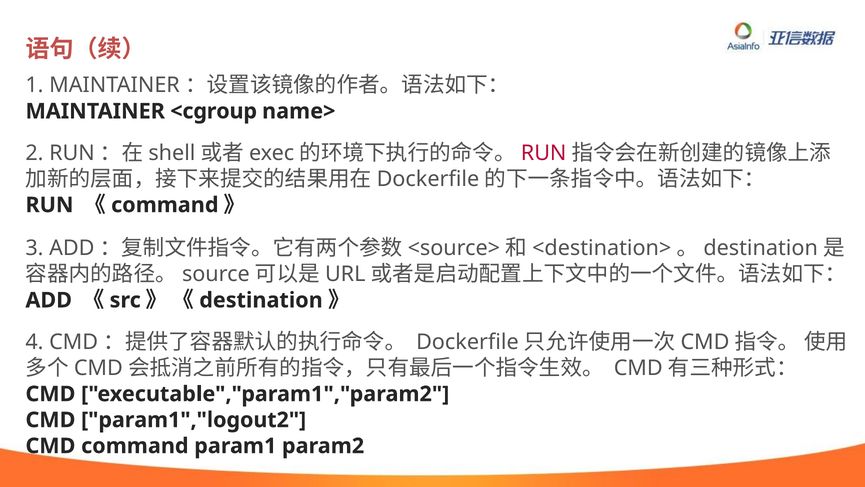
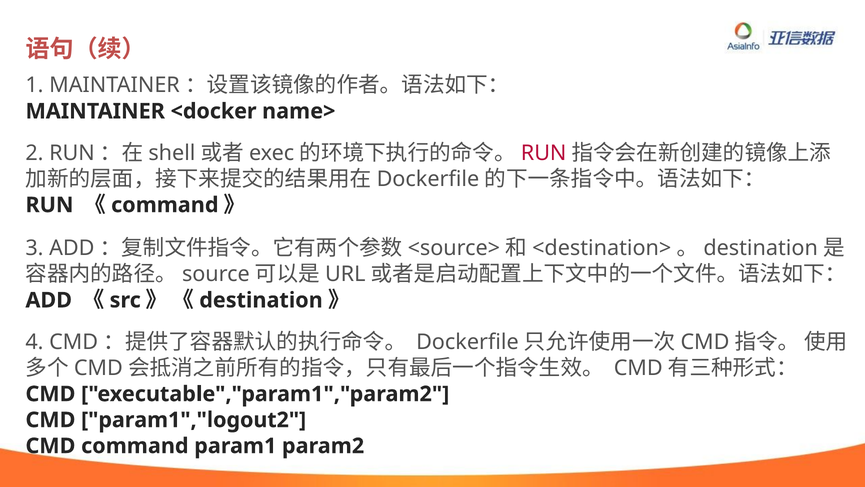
<cgroup: <cgroup -> <docker (214, 111)
